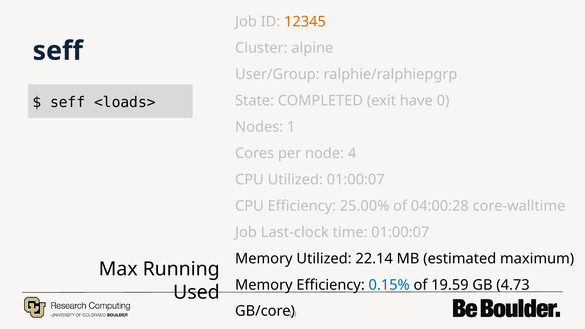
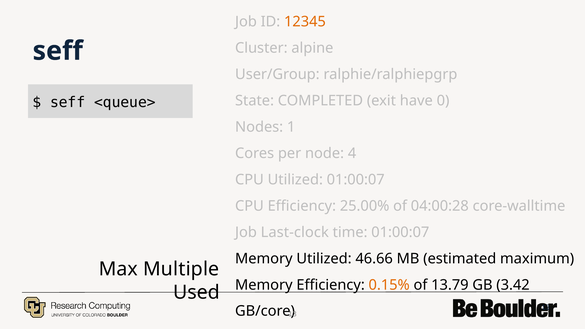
<loads>: <loads> -> <queue> (125, 102)
22.14: 22.14 -> 46.66 (374, 259)
Running: Running -> Multiple (181, 269)
0.15% colour: blue -> orange (389, 285)
19.59: 19.59 -> 13.79 (450, 285)
4.73: 4.73 -> 3.42 (513, 285)
